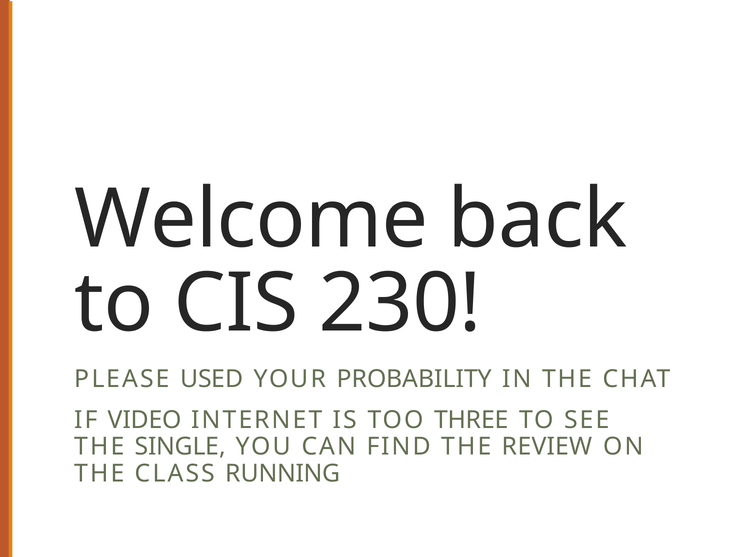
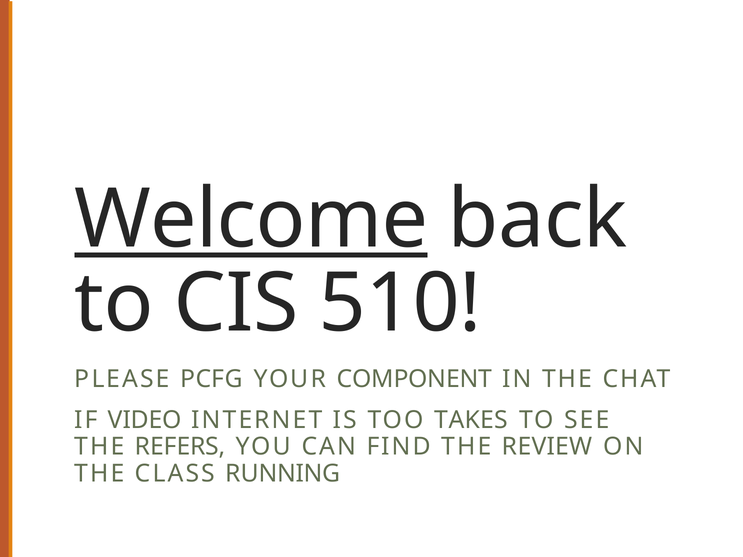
Welcome underline: none -> present (251, 219)
230: 230 -> 510 (400, 304)
USED: USED -> PCFG (211, 379)
PROBABILITY: PROBABILITY -> COMPONENT (414, 379)
THREE: THREE -> TAKES (471, 420)
SINGLE: SINGLE -> REFERS (180, 447)
